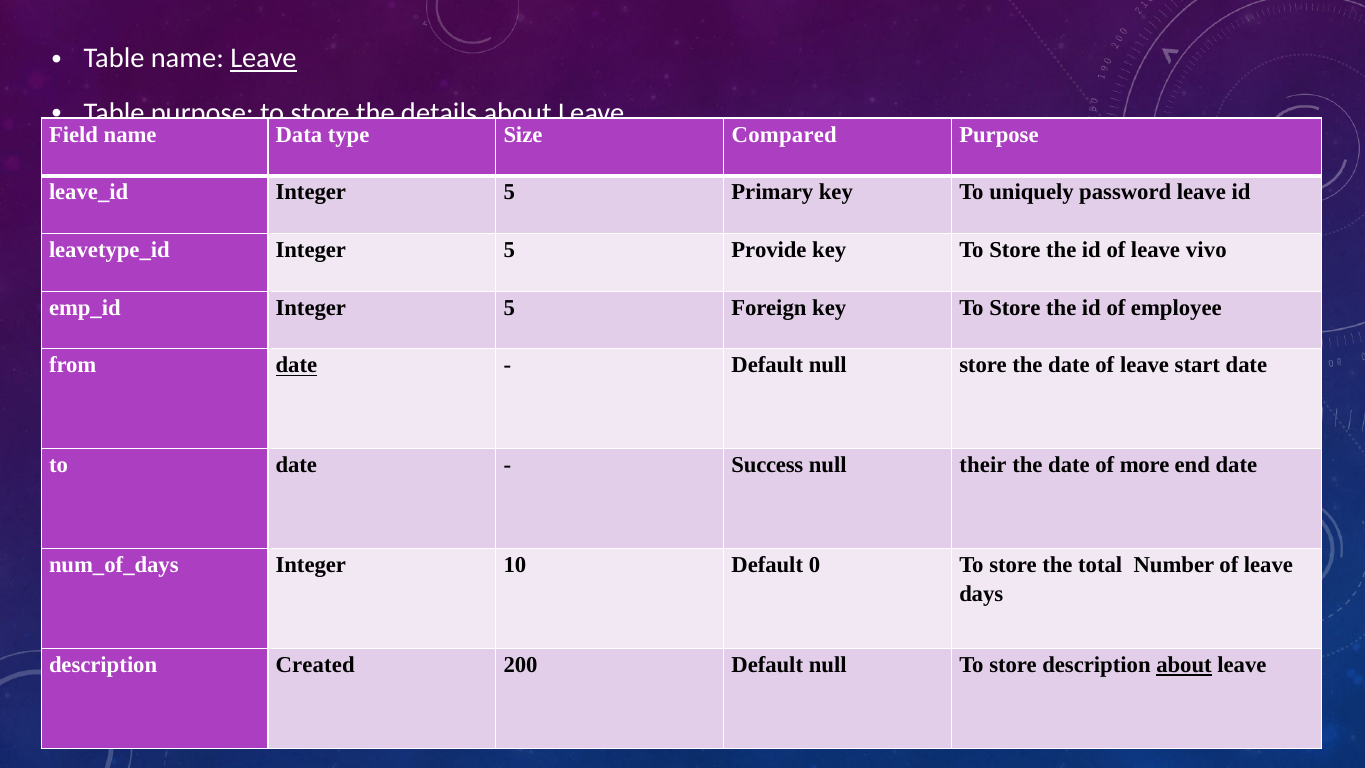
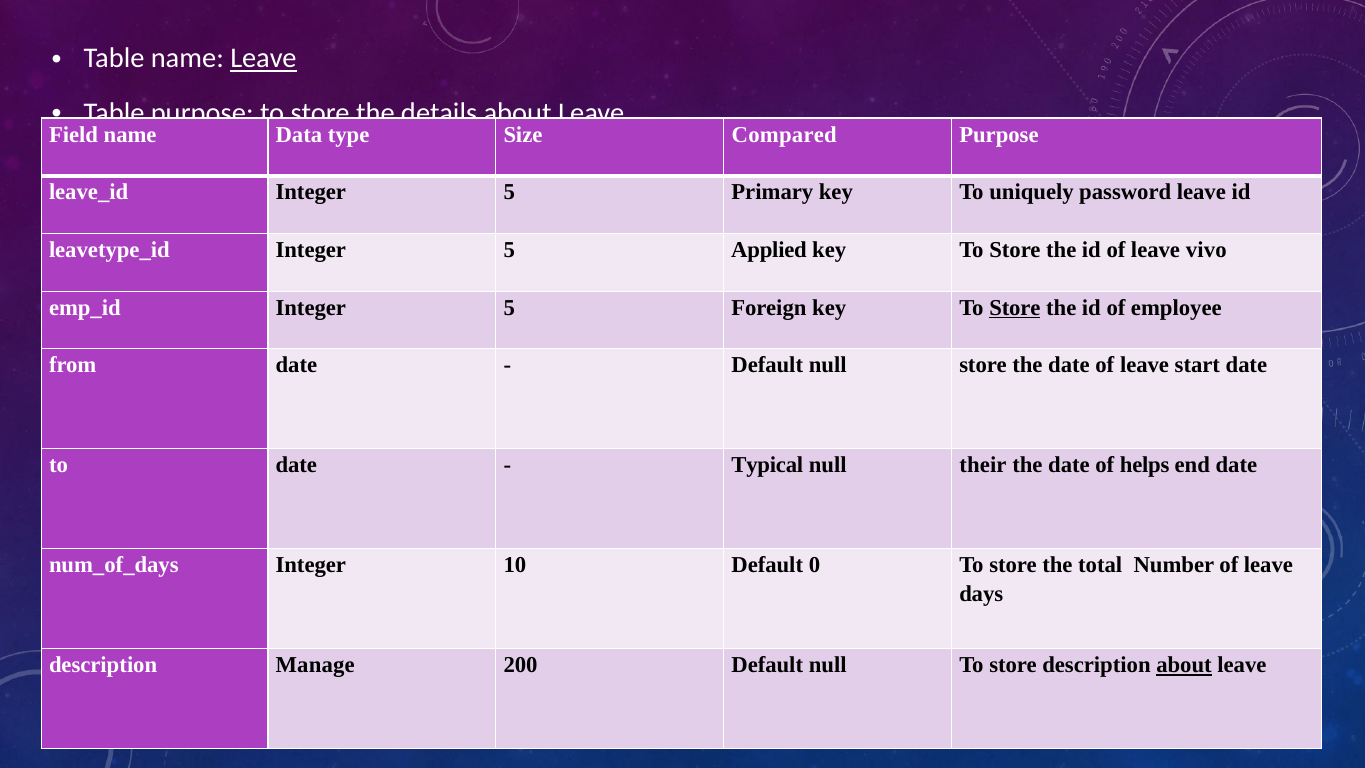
Provide: Provide -> Applied (769, 250)
Store underline: none -> present (1015, 308)
date underline: present -> none (296, 365)
Success: Success -> Typical (767, 465)
more: more -> helps (1145, 465)
Created: Created -> Manage (315, 665)
